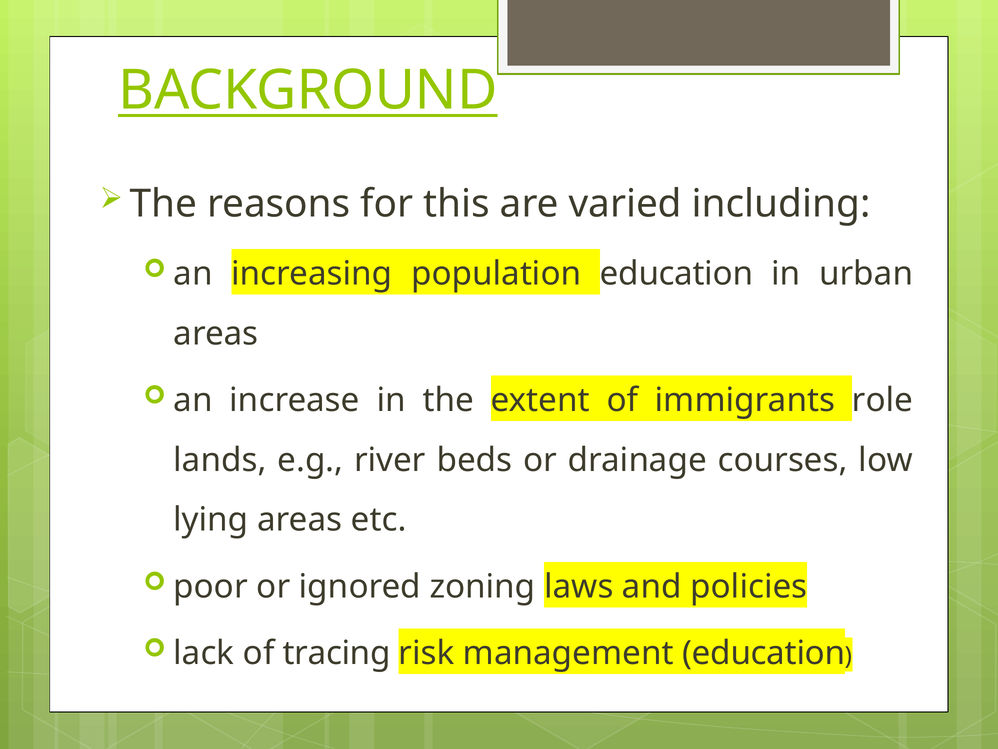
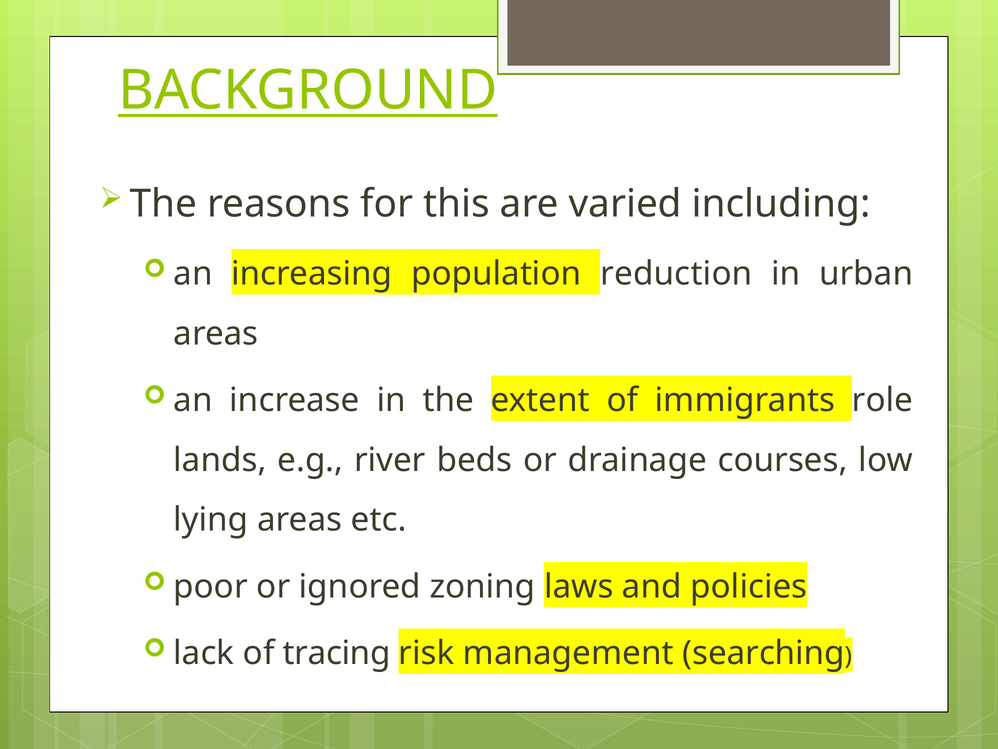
population education: education -> reduction (676, 273)
management education: education -> searching (764, 653)
